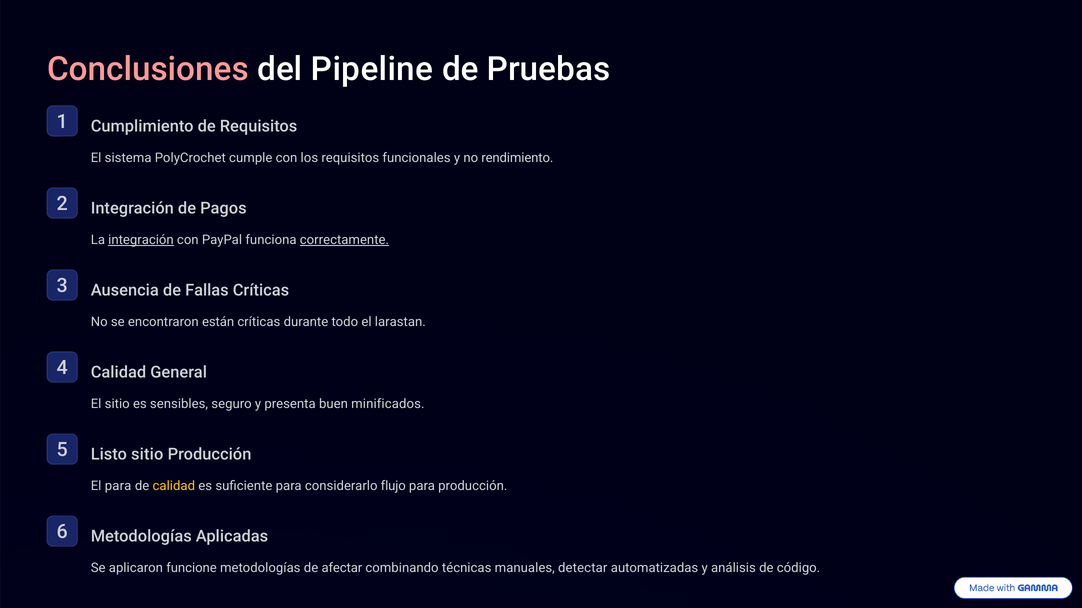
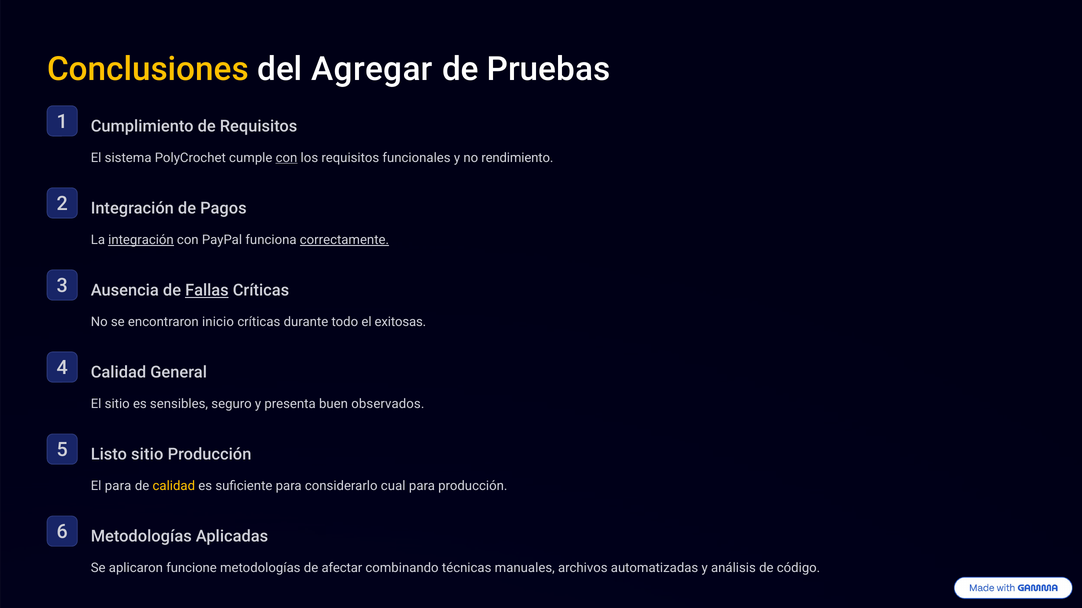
Conclusiones colour: pink -> yellow (148, 69)
Pipeline: Pipeline -> Agregar (372, 69)
con underline: none -> present (287, 158)
Fallas underline: none -> present (207, 291)
están: están -> inicio (218, 322)
larastan: larastan -> exitosas (400, 322)
minificados: minificados -> observados (388, 404)
flujo: flujo -> cual (393, 486)
detectar: detectar -> archivos (583, 569)
